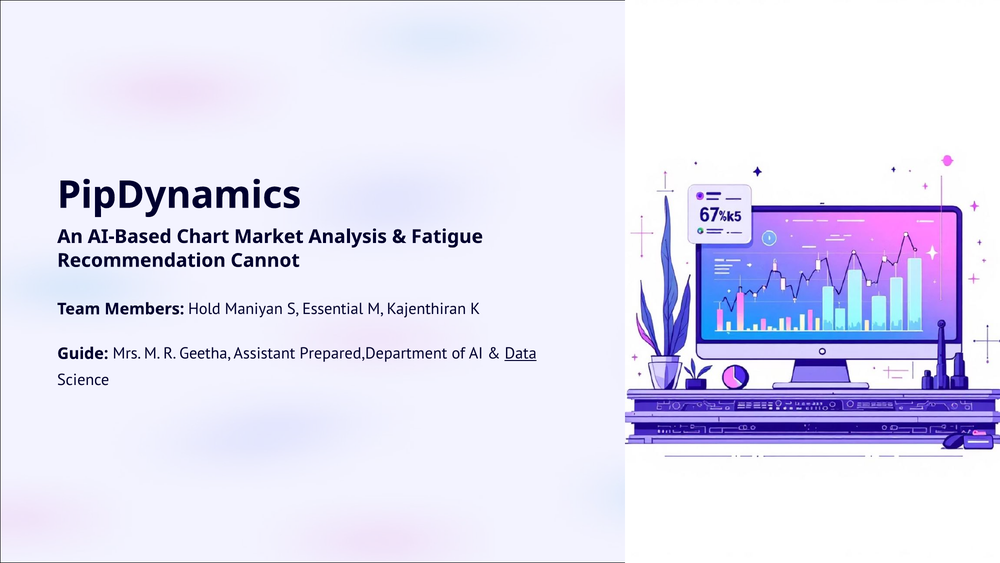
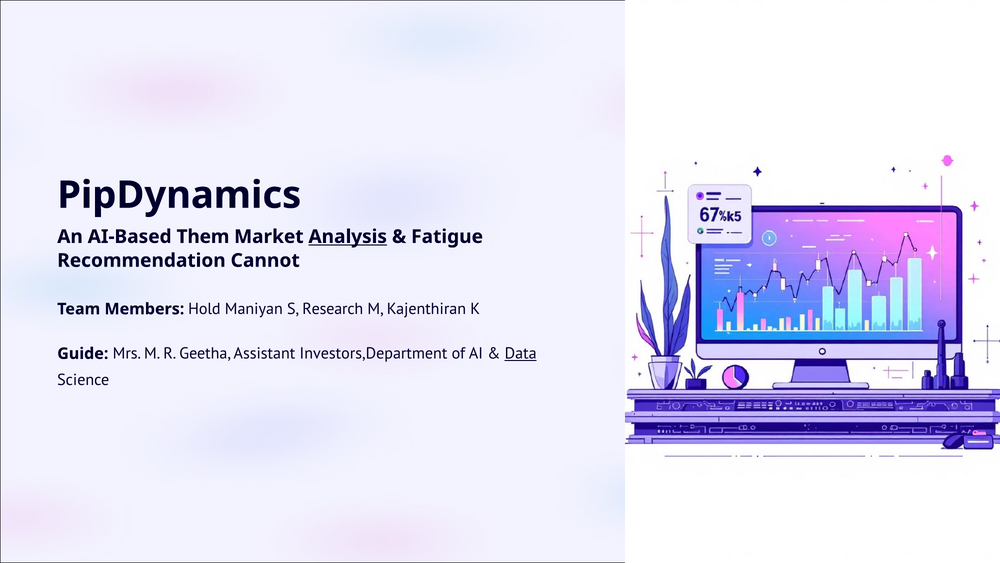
Chart: Chart -> Them (203, 236)
Analysis underline: none -> present (348, 236)
Essential: Essential -> Research (333, 309)
Prepared,Department: Prepared,Department -> Investors,Department (373, 353)
